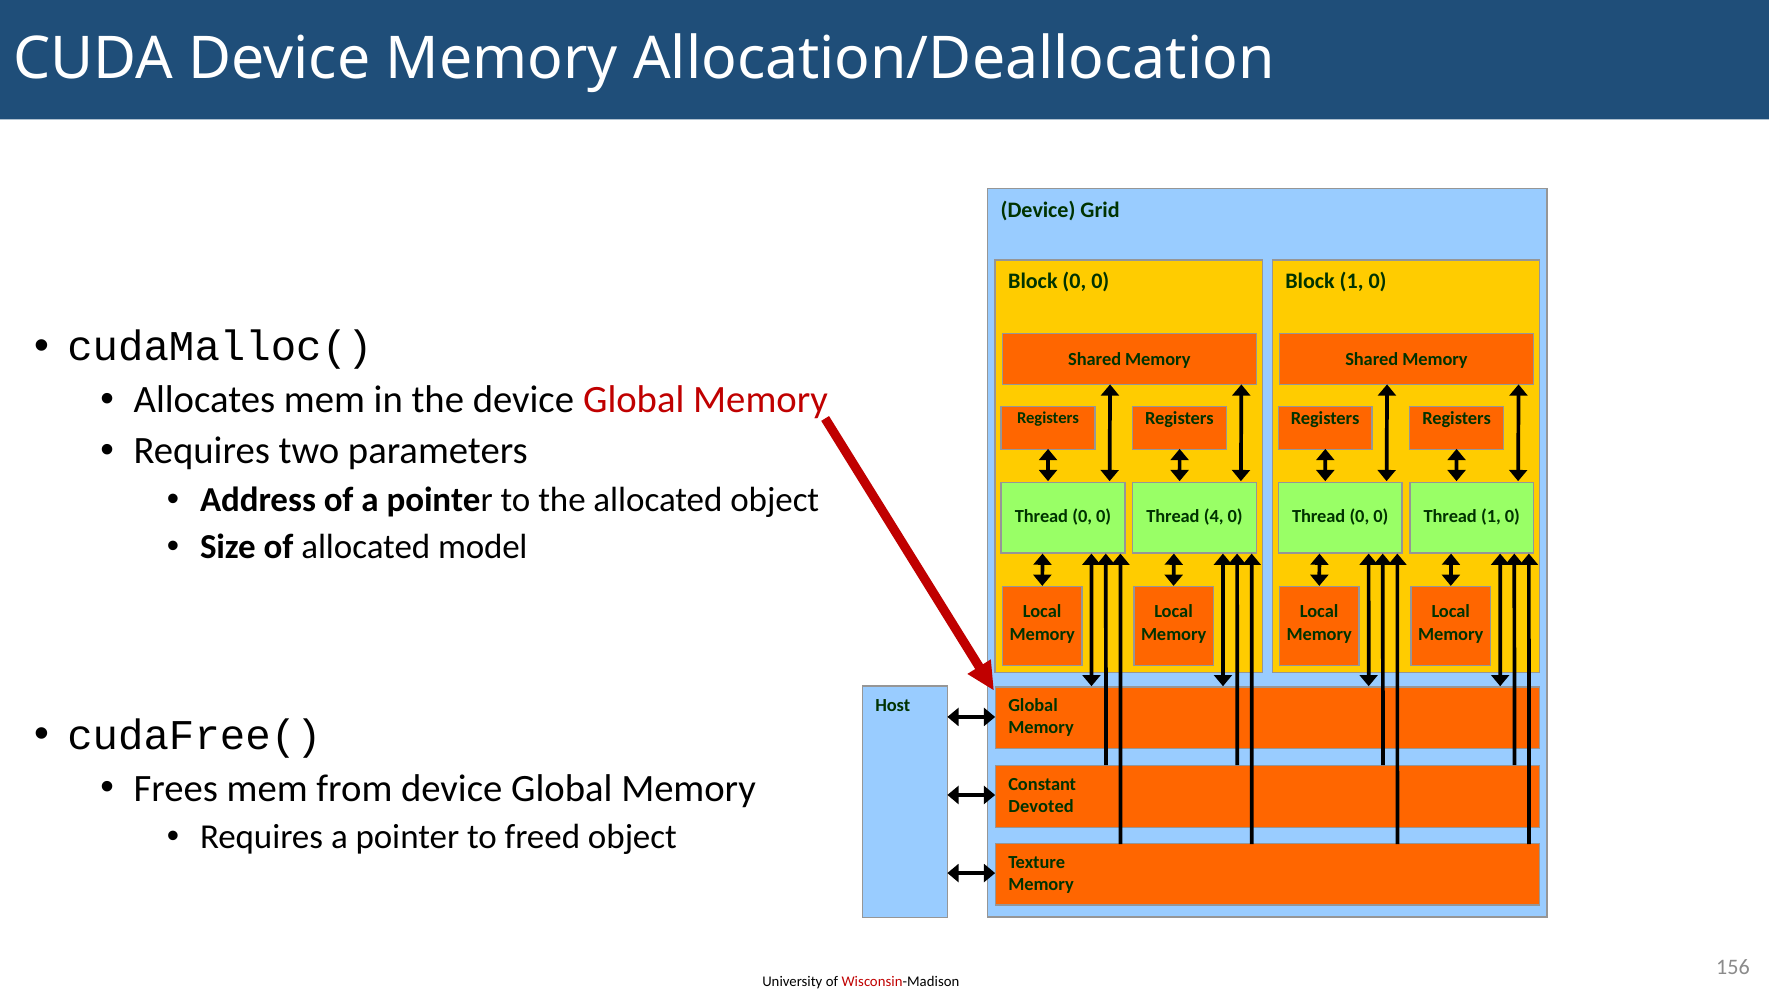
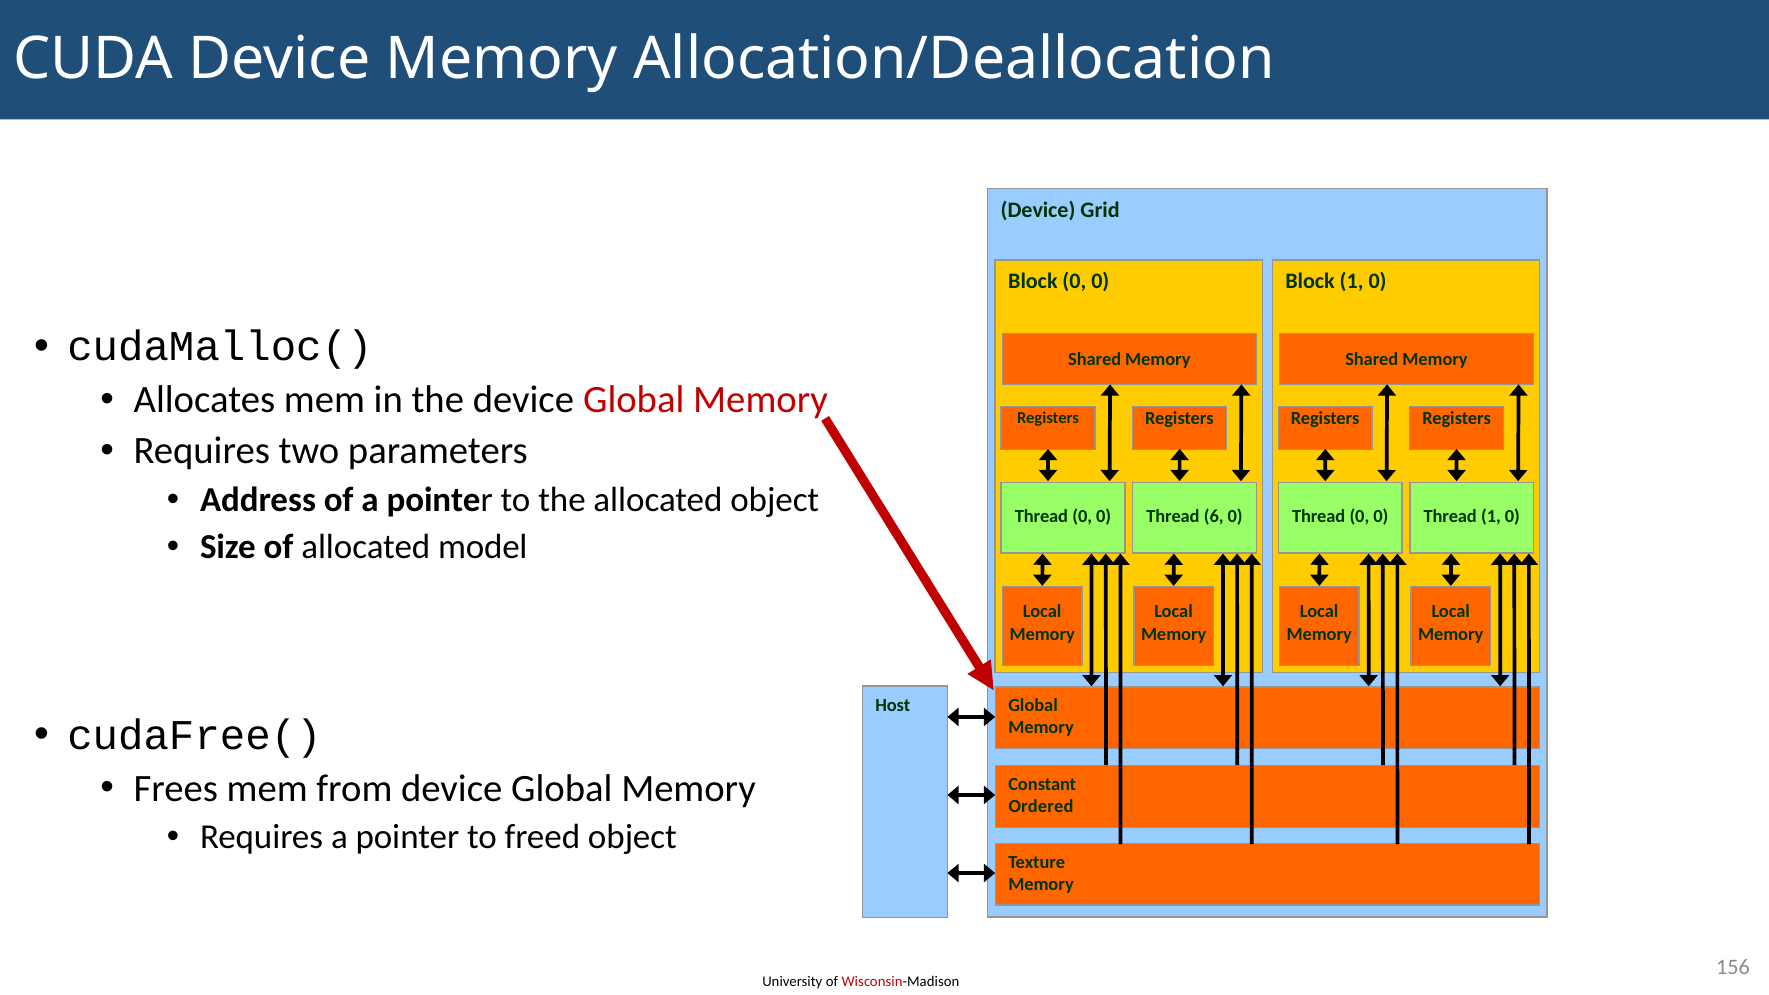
4: 4 -> 6 (1214, 516)
Devoted: Devoted -> Ordered (1041, 807)
